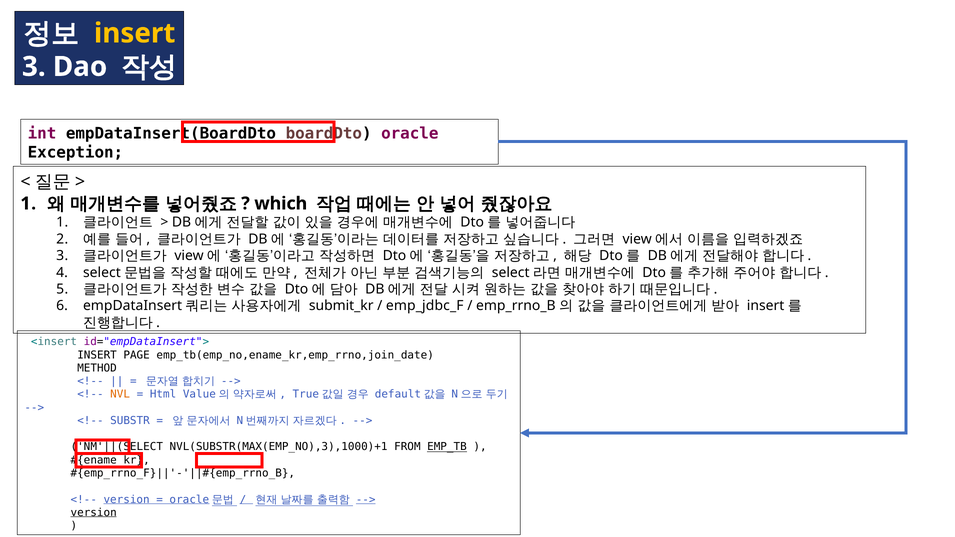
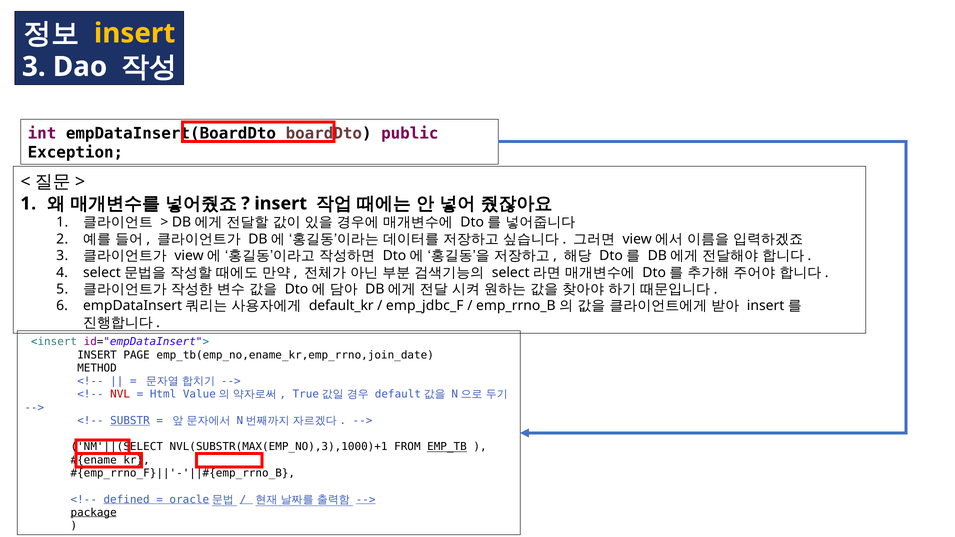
oracle: oracle -> public (410, 133)
which: which -> insert (281, 204)
submit_kr: submit_kr -> default_kr (341, 306)
NVL colour: orange -> red (120, 394)
SUBSTR underline: none -> present (130, 421)
version: version -> defined (127, 500)
version: version -> package (94, 513)
